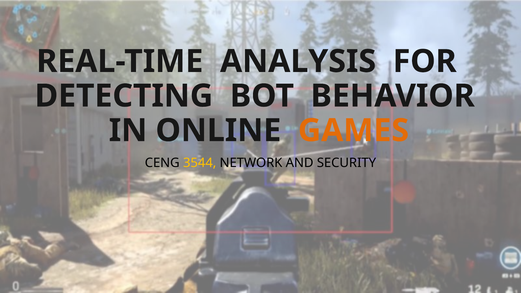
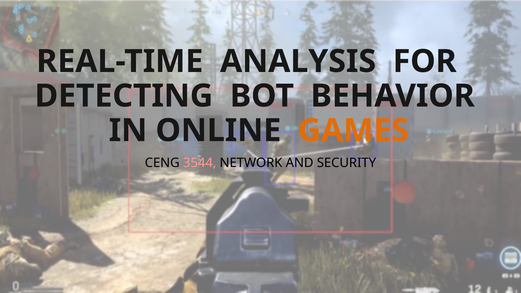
3544 colour: yellow -> pink (200, 163)
